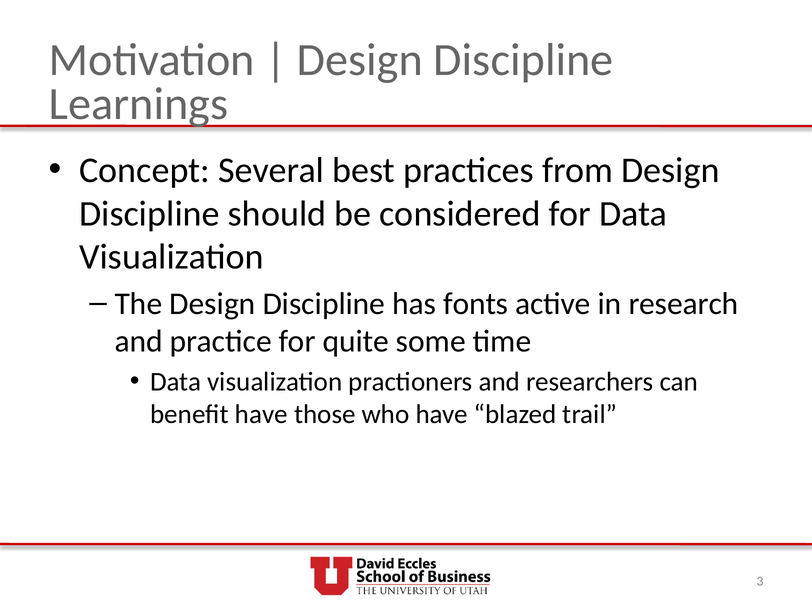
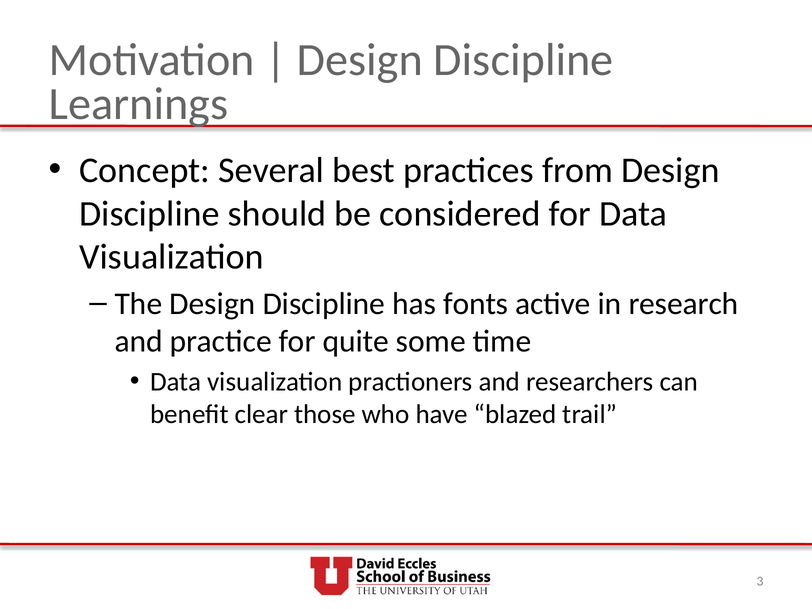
benefit have: have -> clear (261, 414)
